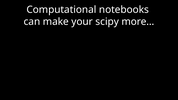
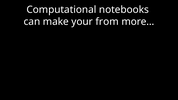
scipy: scipy -> from (107, 22)
